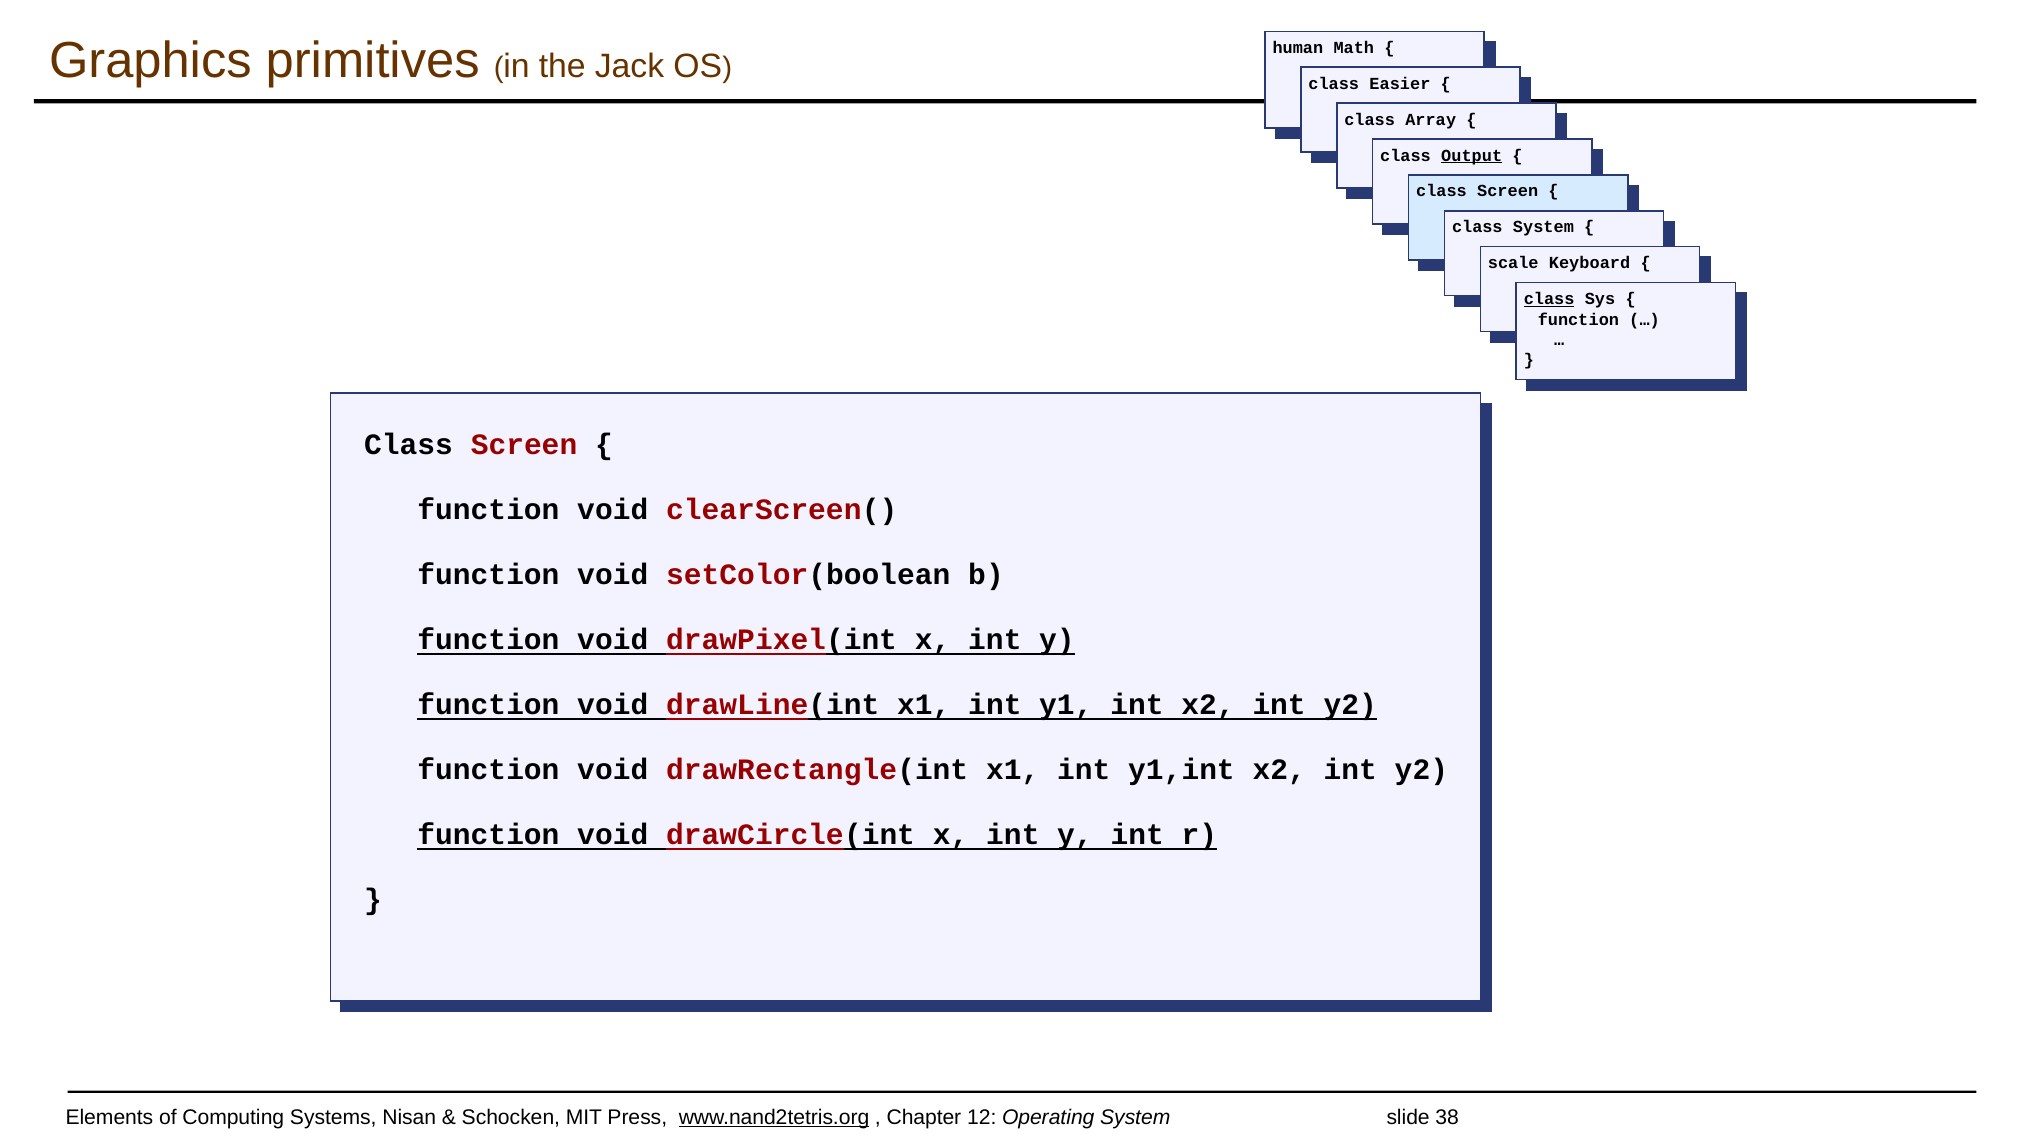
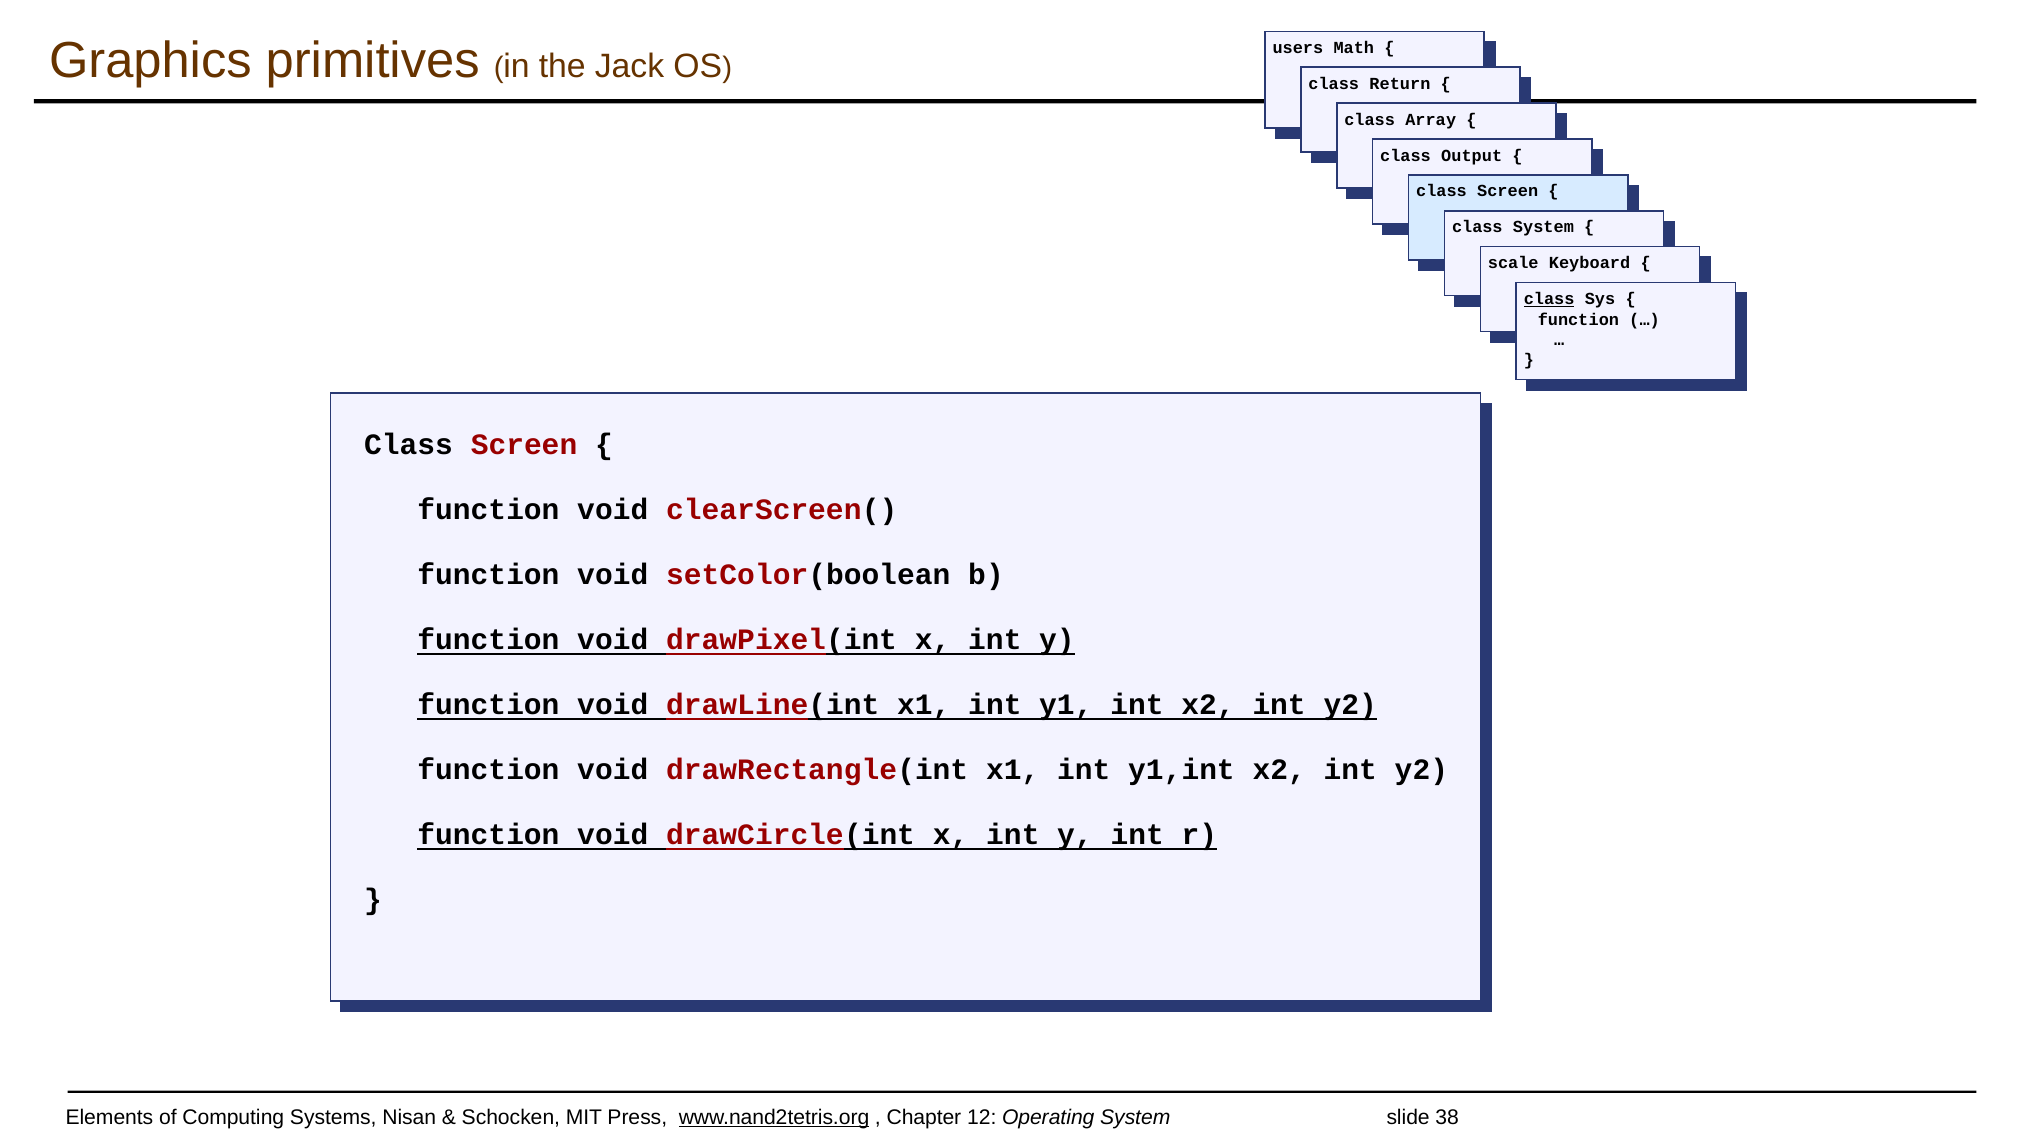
human: human -> users (1298, 48)
Easier: Easier -> Return (1400, 84)
Output underline: present -> none (1472, 155)
